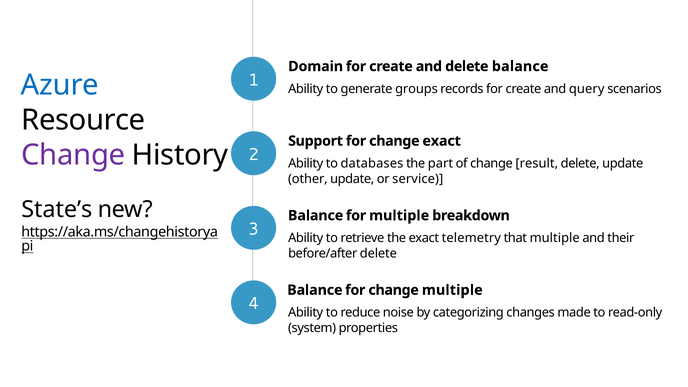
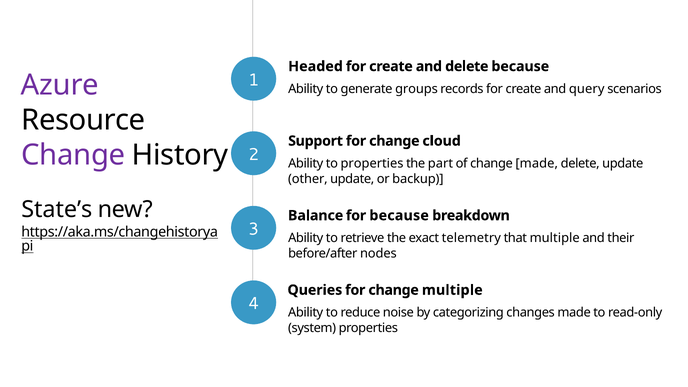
Domain: Domain -> Headed (316, 66)
delete balance: balance -> because (520, 66)
Azure colour: blue -> purple (60, 85)
change exact: exact -> cloud (442, 141)
to databases: databases -> properties (372, 163)
change result: result -> made (537, 163)
service: service -> backup (418, 179)
for multiple: multiple -> because (399, 216)
before/after delete: delete -> nodes (378, 253)
Balance: Balance -> Queries (315, 290)
